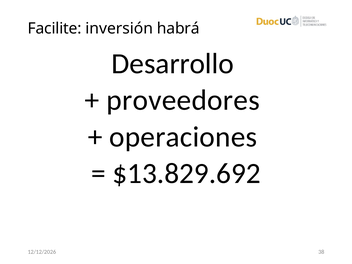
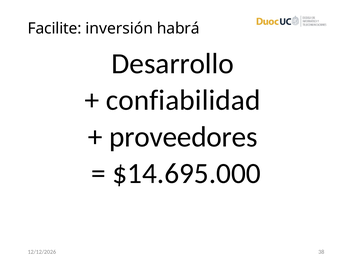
proveedores: proveedores -> confiabilidad (183, 100)
operaciones: operaciones -> proveedores (183, 137)
$13.829.692: $13.829.692 -> $14.695.000 (187, 173)
